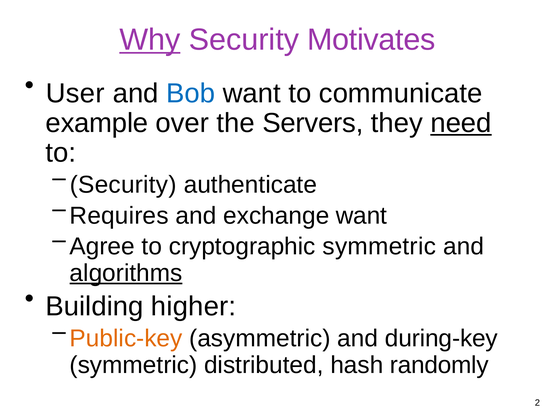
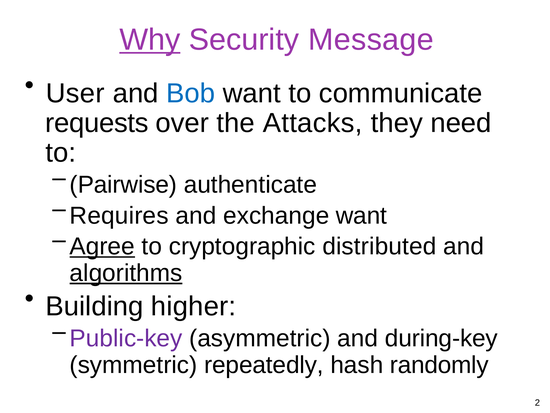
Motivates: Motivates -> Message (371, 40)
example: example -> requests (97, 123)
Servers: Servers -> Attacks (313, 123)
need underline: present -> none (461, 123)
Security: Security -> Pairwise (123, 185)
Agree underline: none -> present (102, 246)
cryptographic symmetric: symmetric -> distributed (379, 246)
Public-key colour: orange -> purple (126, 338)
distributed: distributed -> repeatedly (264, 365)
